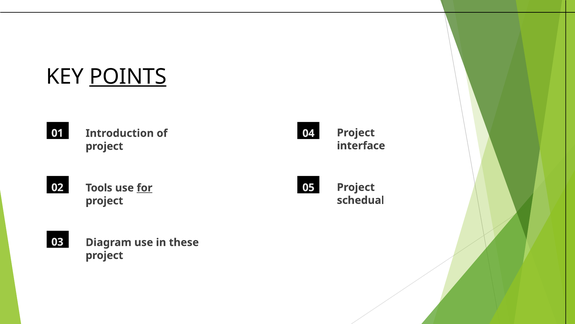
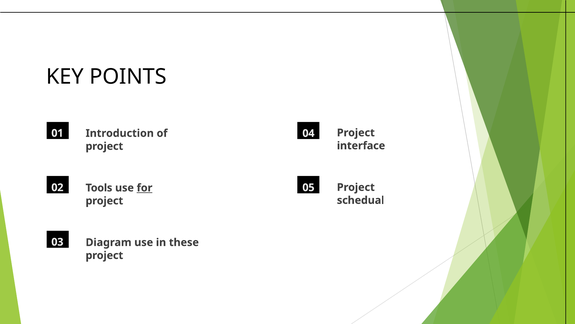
POINTS underline: present -> none (128, 77)
